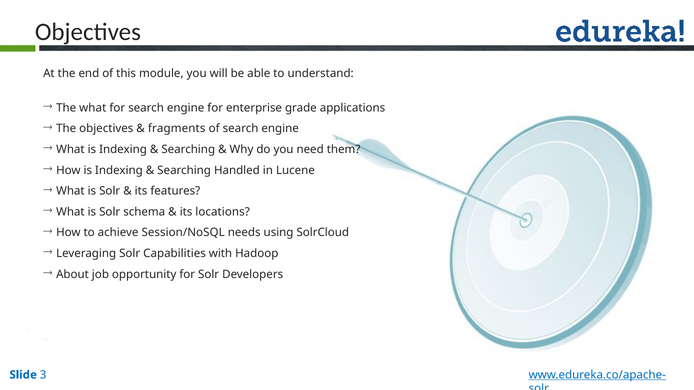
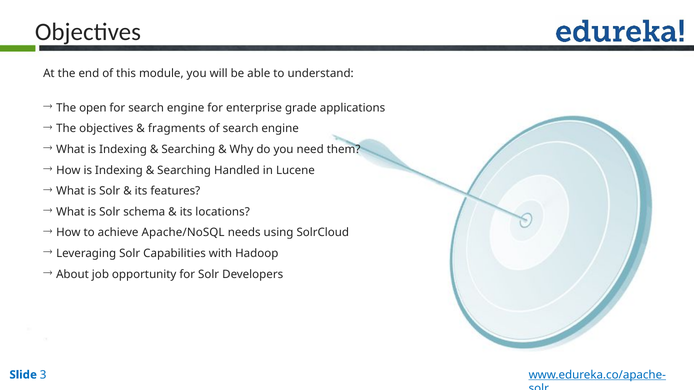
The what: what -> open (93, 108)
Session/NoSQL: Session/NoSQL -> Apache/NoSQL (183, 233)
